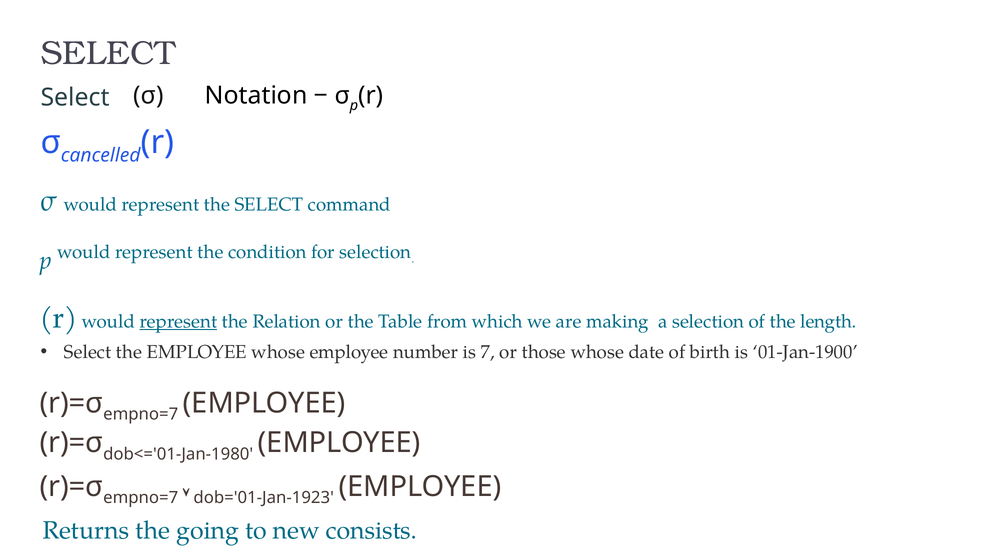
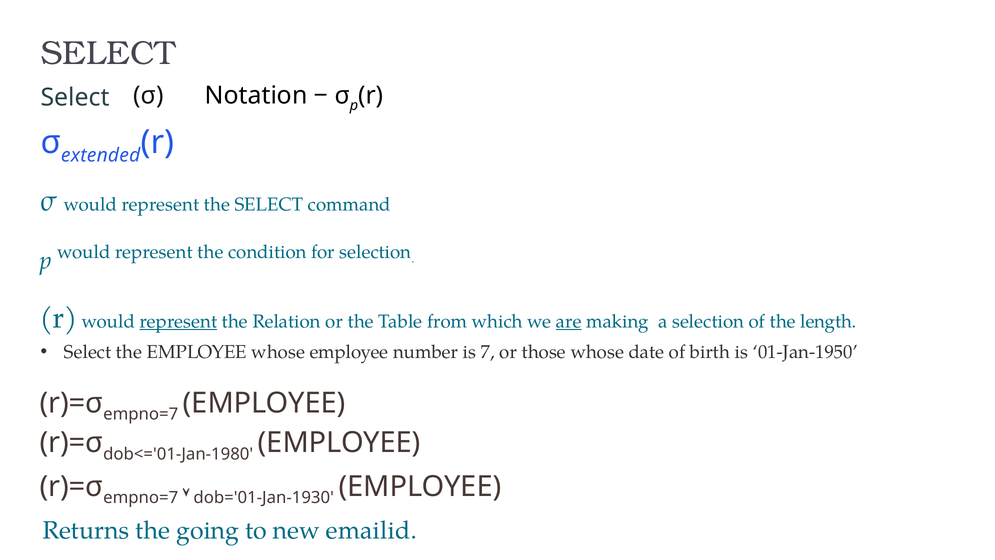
cancelled: cancelled -> extended (101, 155)
are underline: none -> present (569, 321)
01-Jan-1900: 01-Jan-1900 -> 01-Jan-1950 (805, 352)
dob='01-Jan-1923: dob='01-Jan-1923 -> dob='01-Jan-1930 (264, 498)
consists: consists -> emailid (371, 530)
